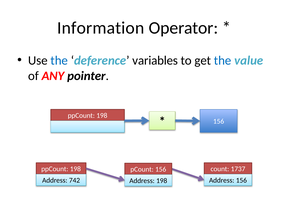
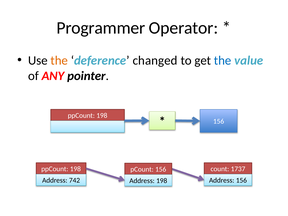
Information: Information -> Programmer (101, 28)
the colour: blue -> orange (59, 60)
variables: variables -> changed (155, 60)
